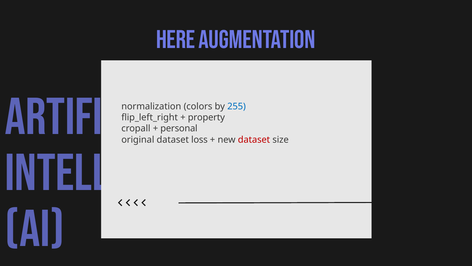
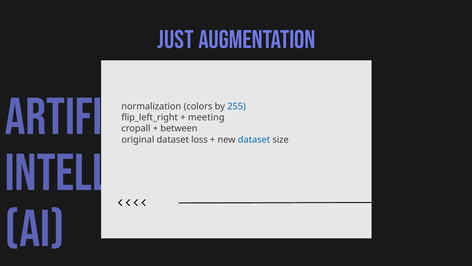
Here: Here -> Just (175, 40)
property: property -> meeting (206, 117)
personal: personal -> between (179, 128)
dataset colour: red -> blue (254, 139)
